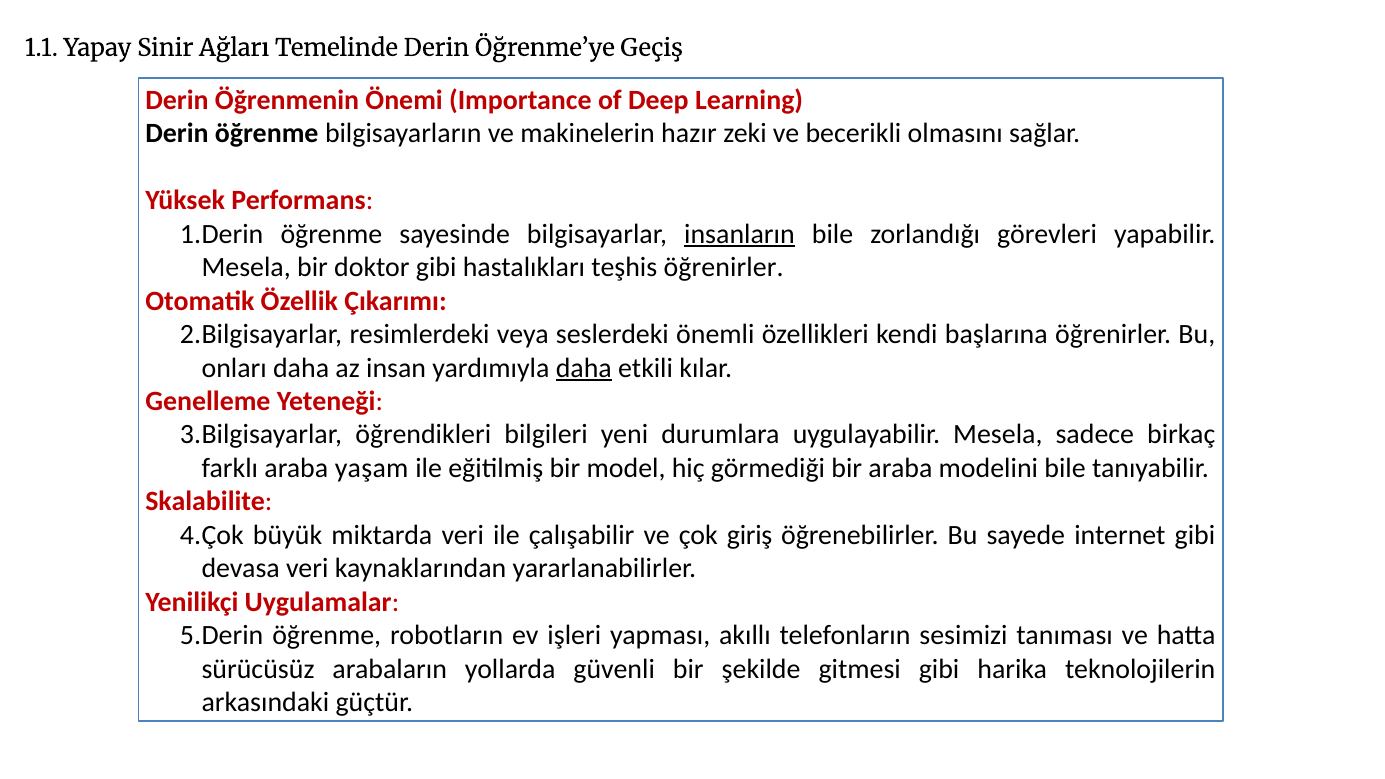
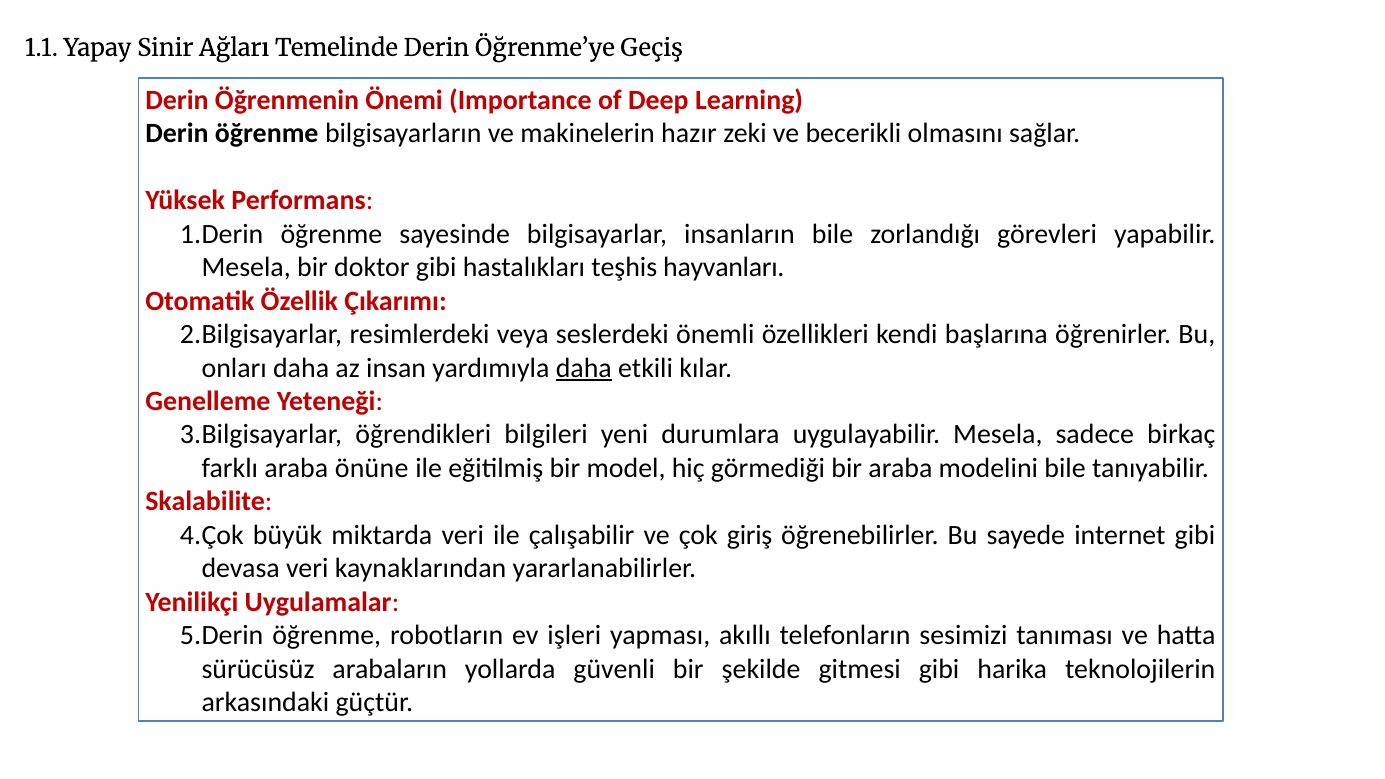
insanların underline: present -> none (739, 234)
teşhis öğrenirler: öğrenirler -> hayvanları (724, 267)
yaşam: yaşam -> önüne (372, 468)
